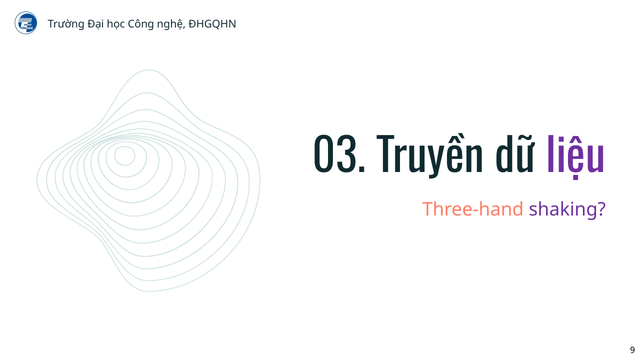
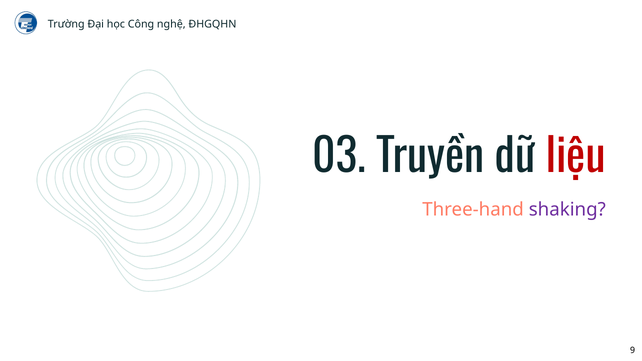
liệu colour: purple -> red (576, 157)
